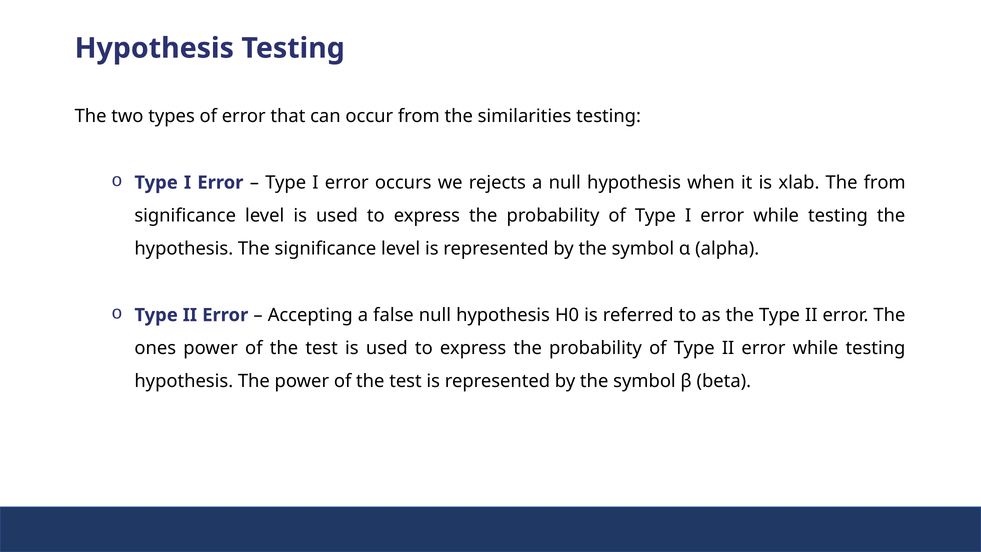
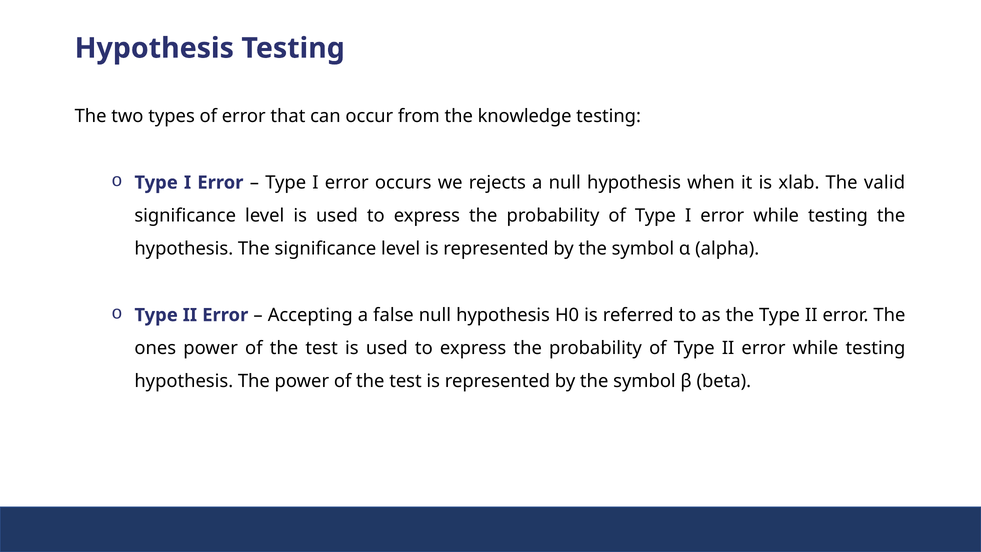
similarities: similarities -> knowledge (525, 116)
The from: from -> valid (885, 183)
